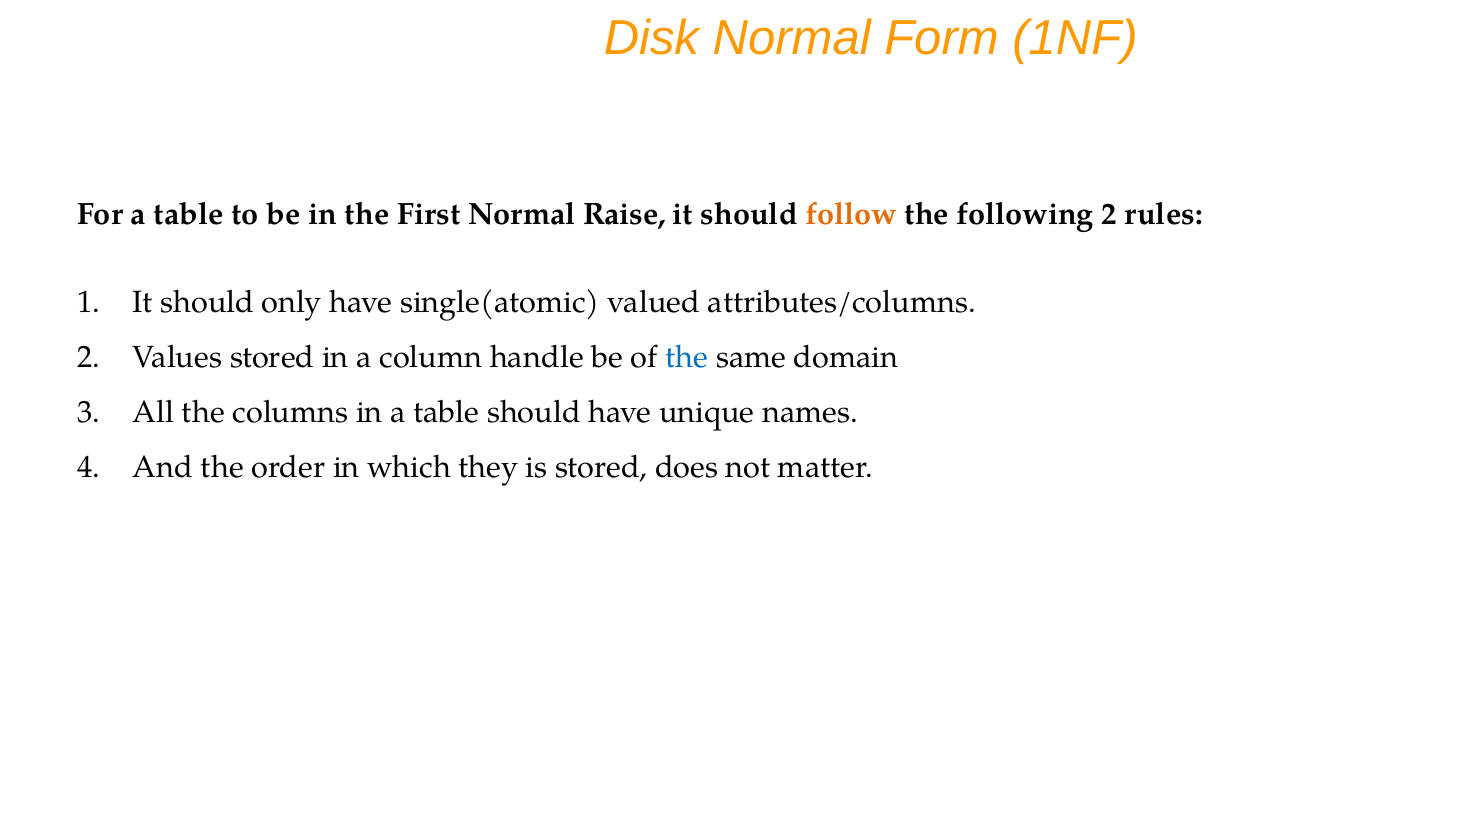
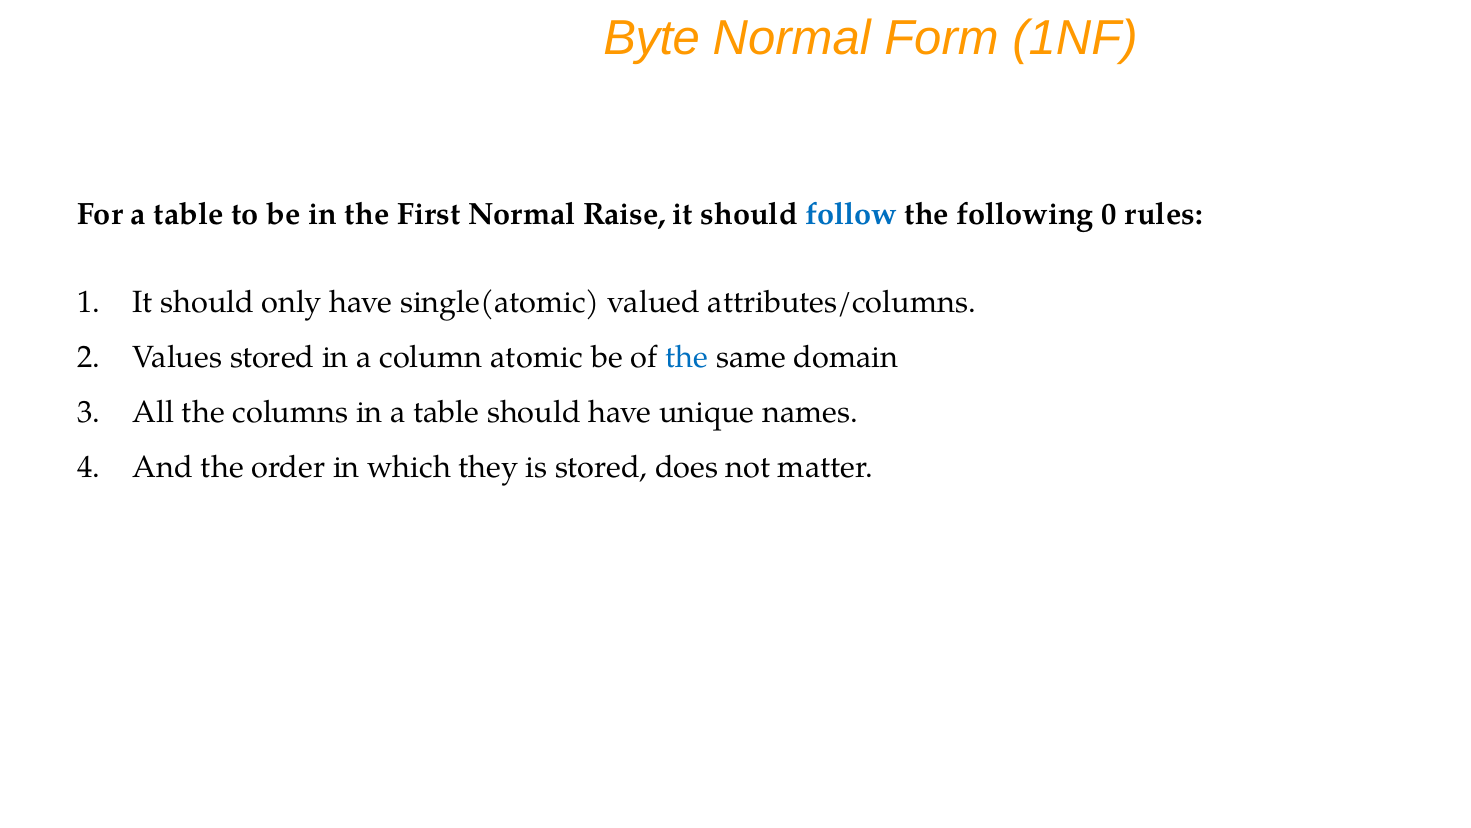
Disk: Disk -> Byte (652, 38)
follow colour: orange -> blue (851, 214)
following 2: 2 -> 0 (1109, 214)
handle: handle -> atomic (537, 357)
